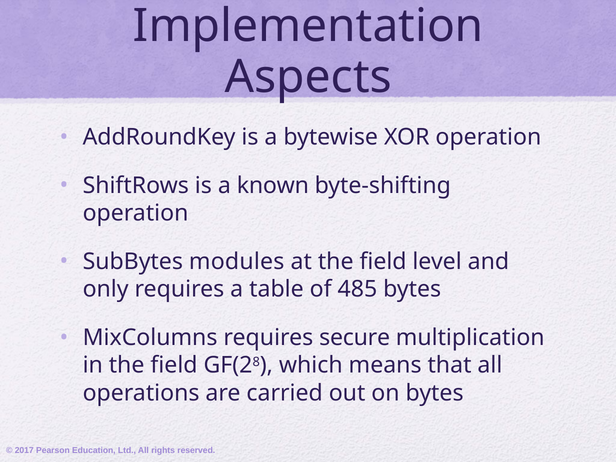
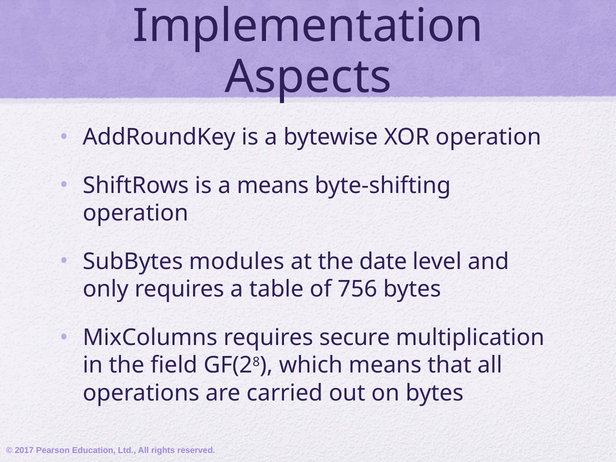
a known: known -> means (273, 186)
at the field: field -> date (383, 262)
485: 485 -> 756 (357, 289)
